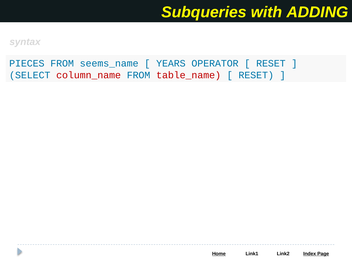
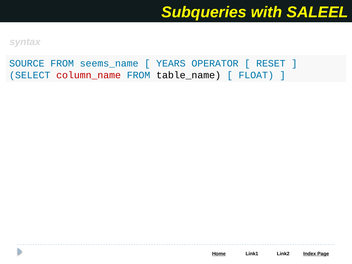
ADDING: ADDING -> SALEEL (317, 12)
PIECES: PIECES -> SOURCE (27, 63)
table_name colour: red -> black (189, 75)
RESET: RESET -> FLOAT (256, 75)
